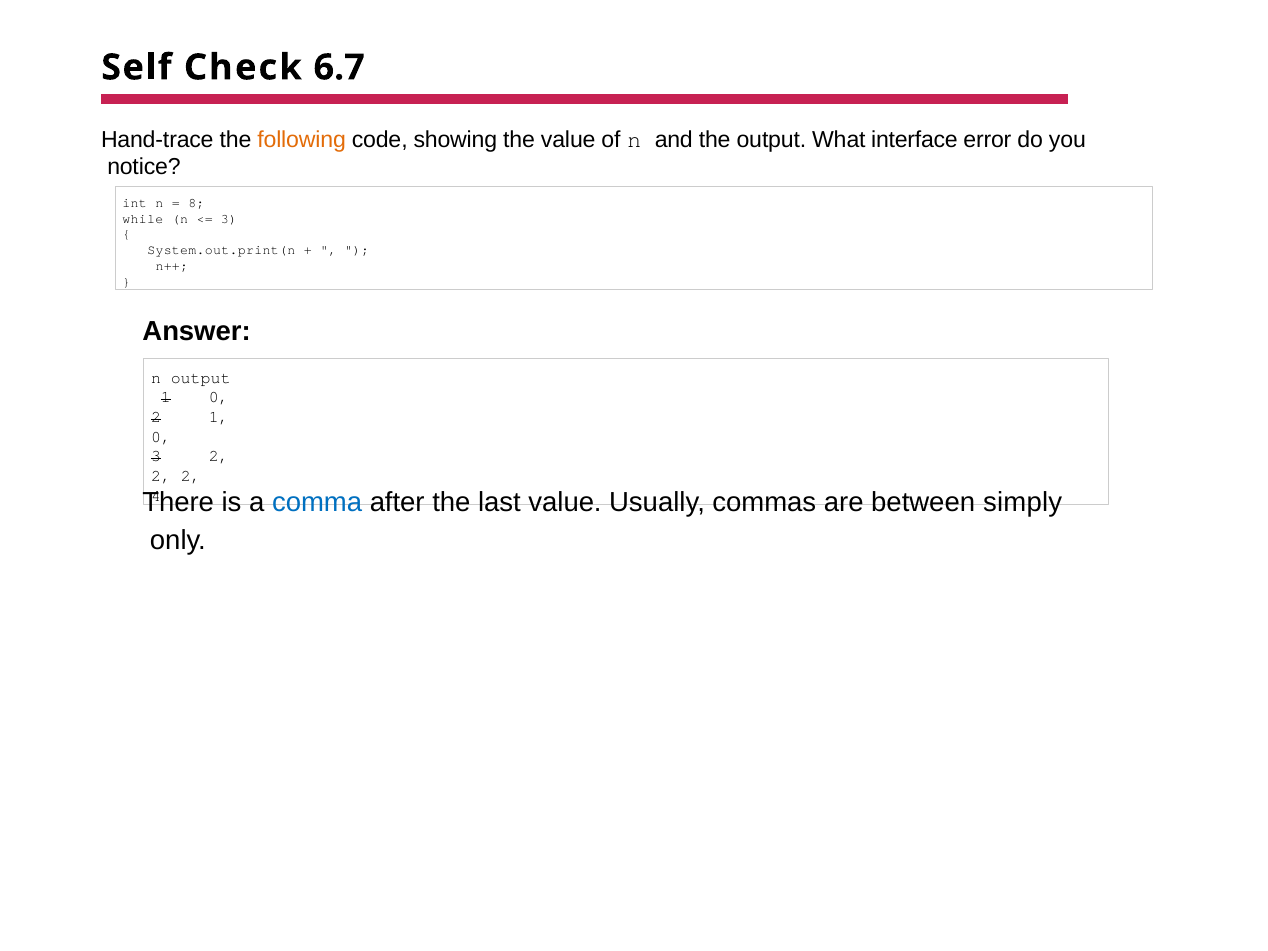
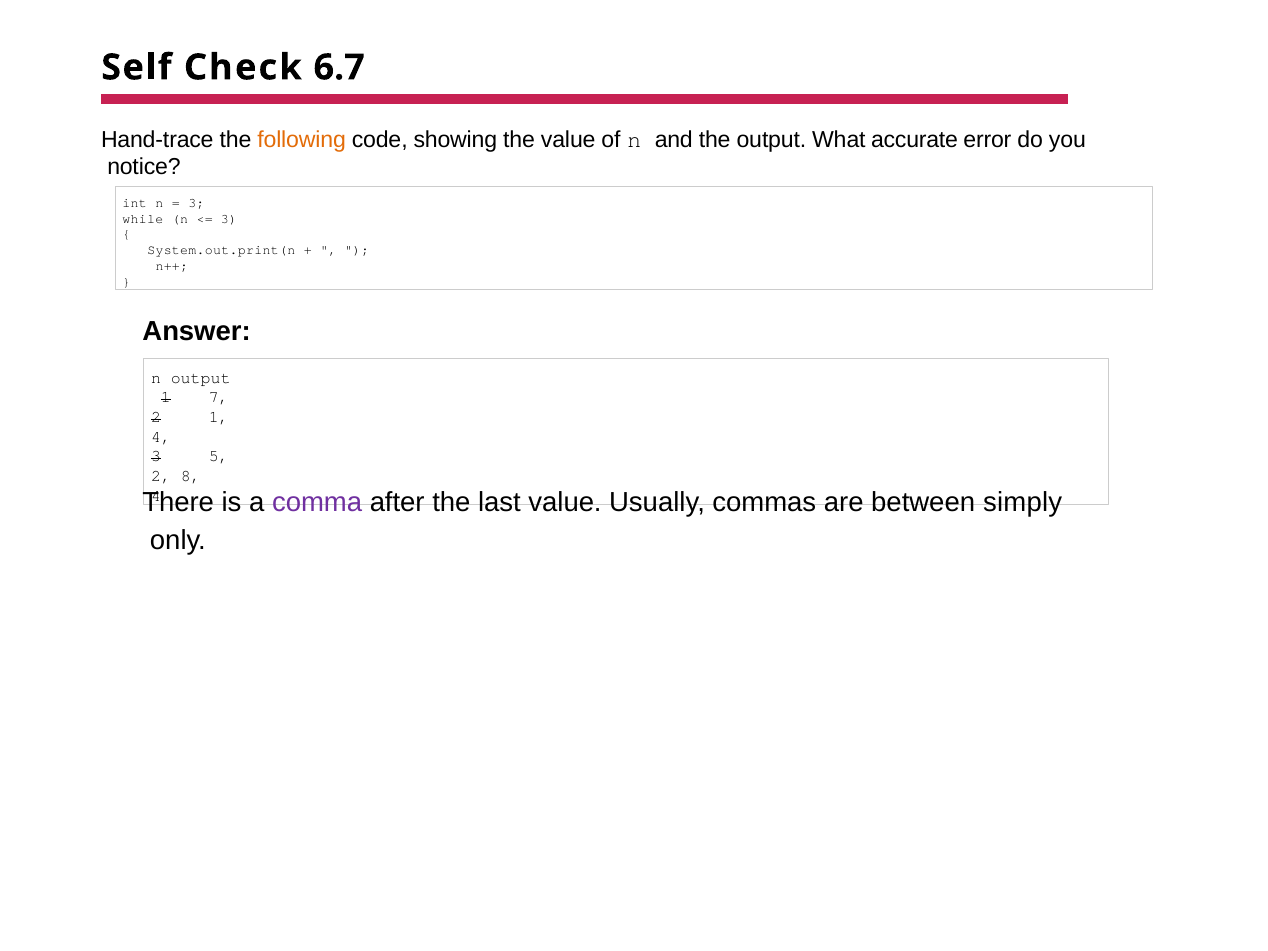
interface: interface -> accurate (914, 139)
8: 8 -> 3 (196, 203)
0: 0 -> 7 (219, 397)
0: 0 -> 4 (161, 437)
3 2: 2 -> 5 (219, 456)
2: 2 -> 8 (191, 476)
comma colour: blue -> purple (317, 502)
